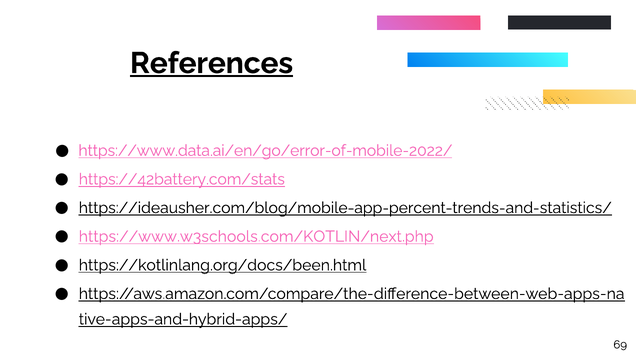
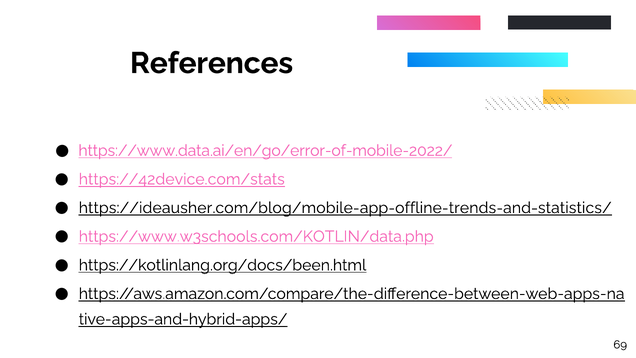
References underline: present -> none (212, 63)
https://42battery.com/stats: https://42battery.com/stats -> https://42device.com/stats (182, 179)
https://ideausher.com/blog/mobile-app-percent-trends-and-statistics/: https://ideausher.com/blog/mobile-app-percent-trends-and-statistics/ -> https://ideausher.com/blog/mobile-app-offline-trends-and-statistics/ (345, 208)
https://www.w3schools.com/KOTLIN/next.php: https://www.w3schools.com/KOTLIN/next.php -> https://www.w3schools.com/KOTLIN/data.php (256, 236)
